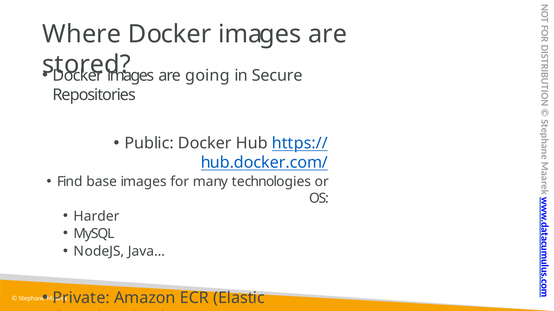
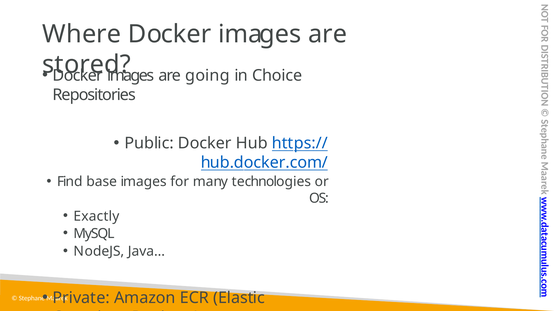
Secure: Secure -> Choice (277, 76)
Harder: Harder -> Exactly (96, 217)
